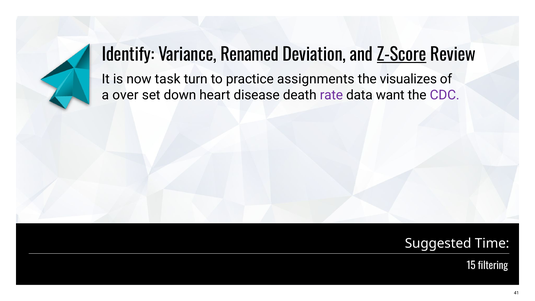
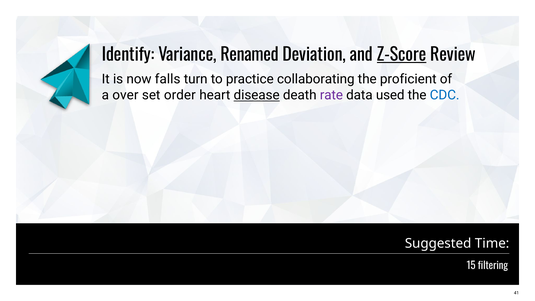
task: task -> falls (168, 79)
assignments: assignments -> collaborating (316, 79)
visualizes: visualizes -> proficient (408, 79)
down: down -> order (180, 95)
disease underline: none -> present (257, 95)
want: want -> used (390, 95)
CDC colour: purple -> blue (445, 95)
